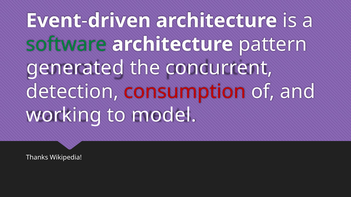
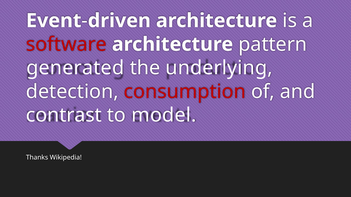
software colour: green -> red (66, 44)
concurrent: concurrent -> underlying (219, 68)
working: working -> contrast (64, 115)
